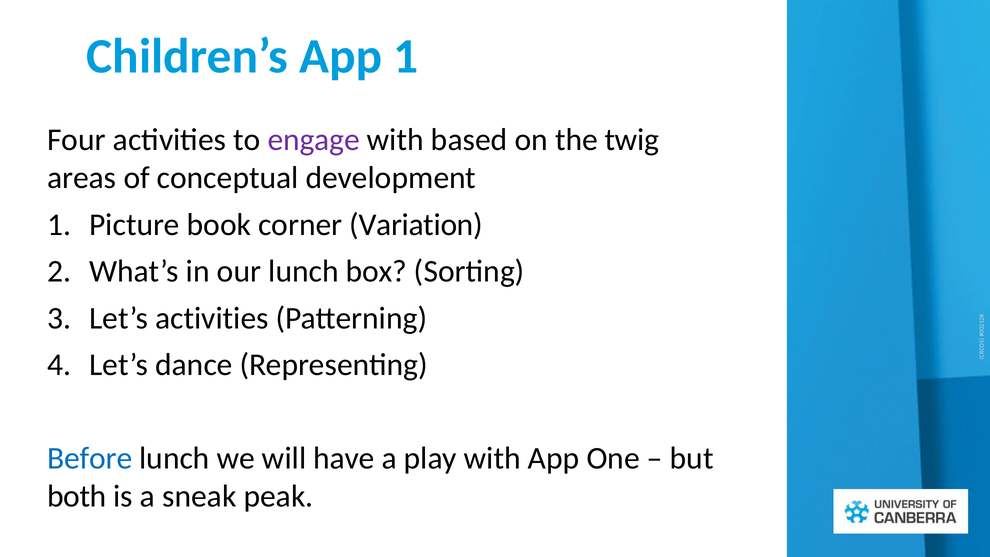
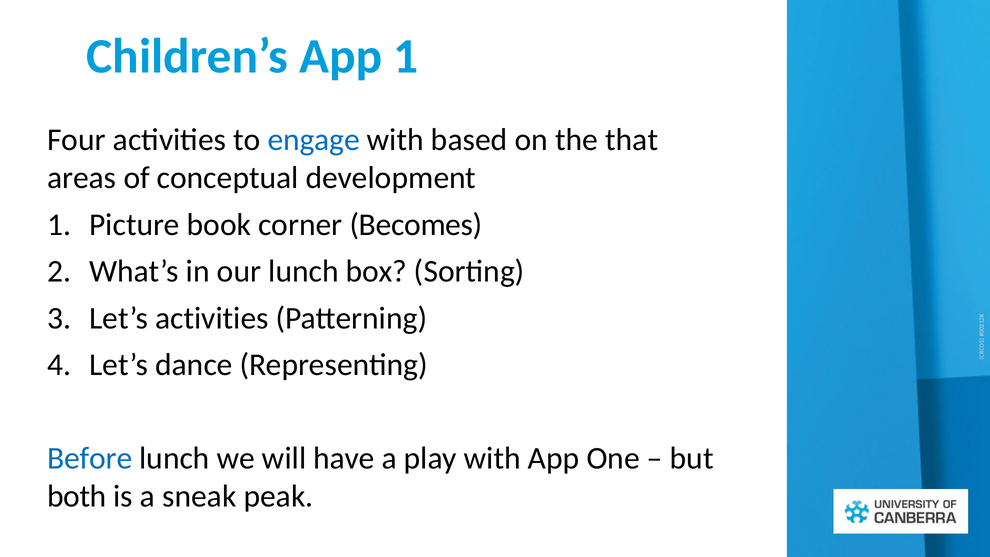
engage colour: purple -> blue (314, 140)
twig: twig -> that (632, 140)
Variation: Variation -> Becomes (416, 225)
